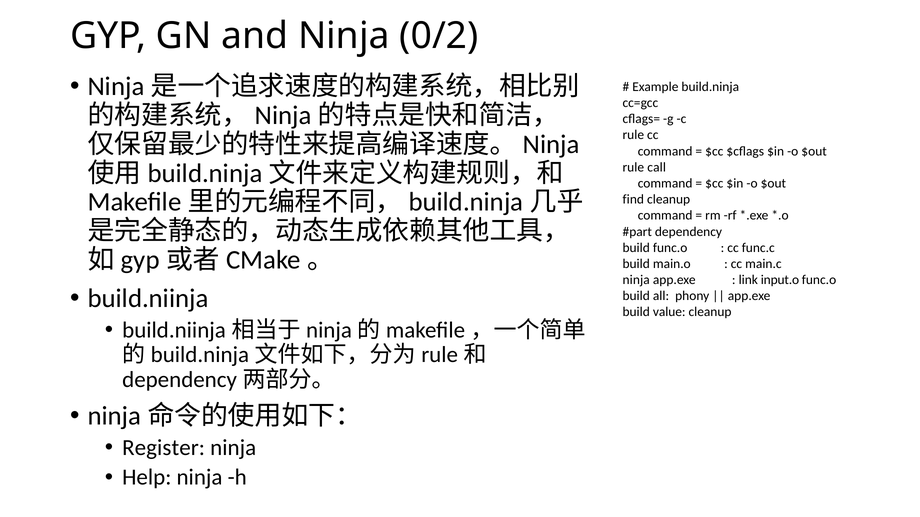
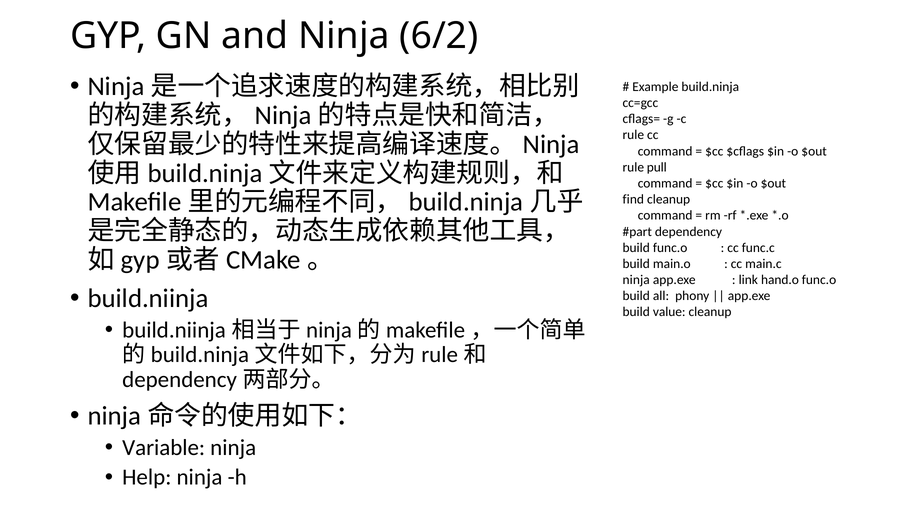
0/2: 0/2 -> 6/2 (439, 36)
call: call -> pull (657, 167)
input.o: input.o -> hand.o (780, 280)
Register: Register -> Variable (164, 448)
